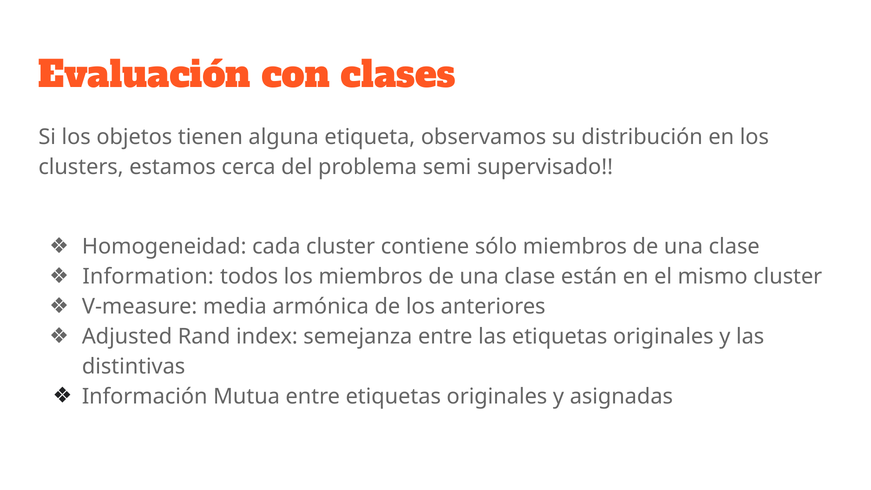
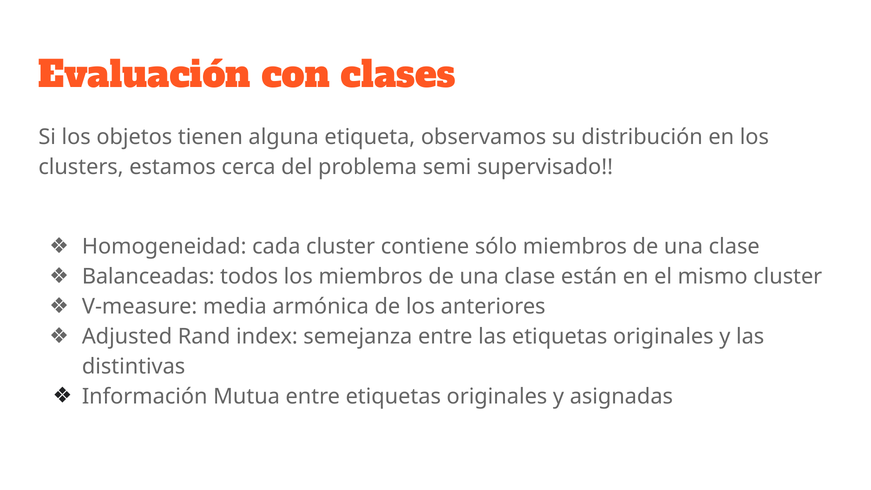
Information: Information -> Balanceadas (148, 276)
